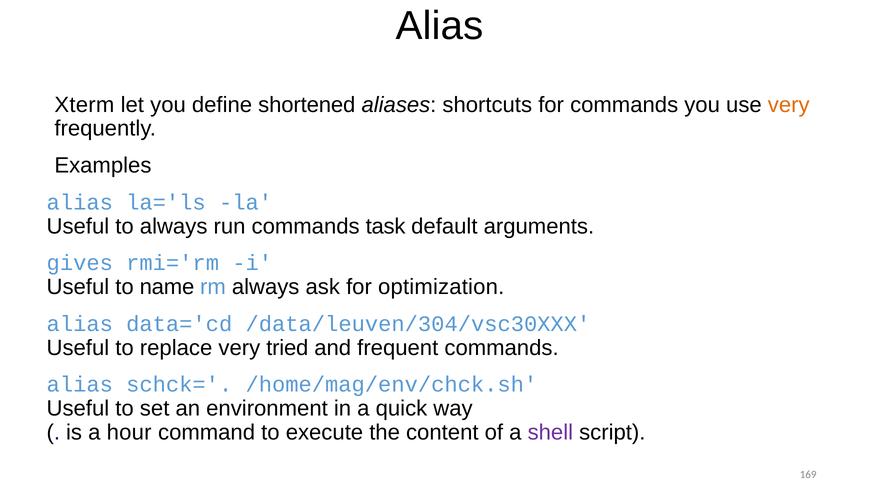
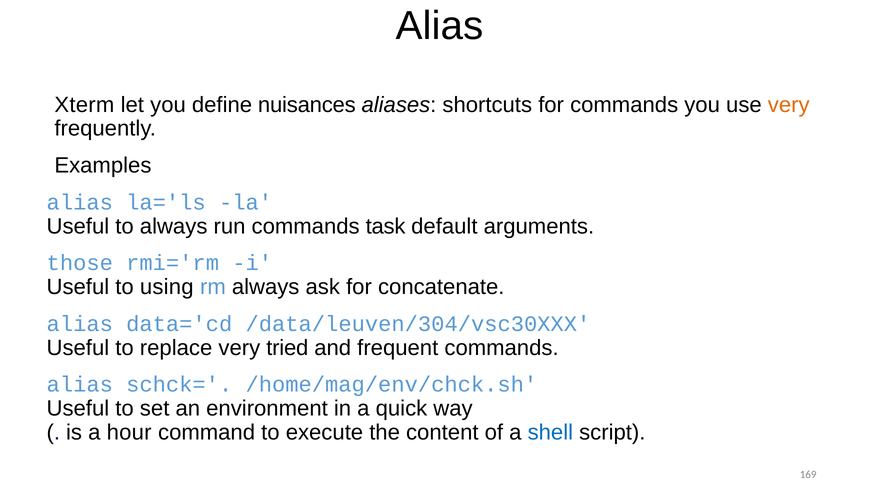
shortened: shortened -> nuisances (307, 105)
gives: gives -> those (80, 263)
name: name -> using (167, 287)
optimization: optimization -> concatenate (441, 287)
shell colour: purple -> blue (550, 433)
